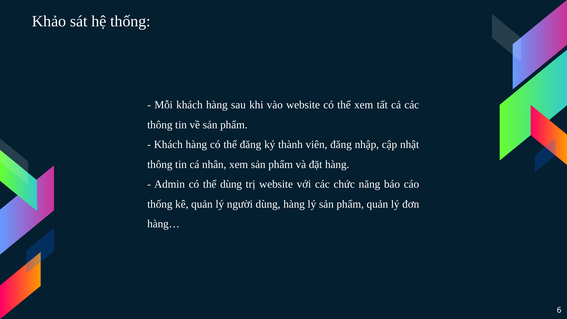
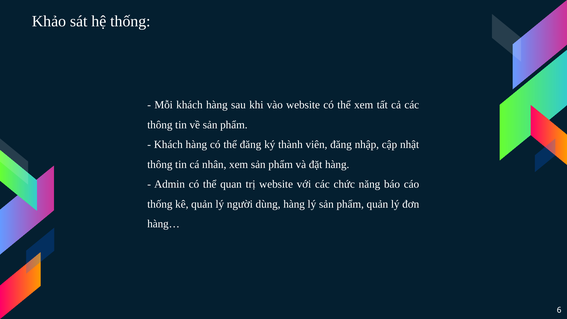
thể dùng: dùng -> quan (231, 184)
